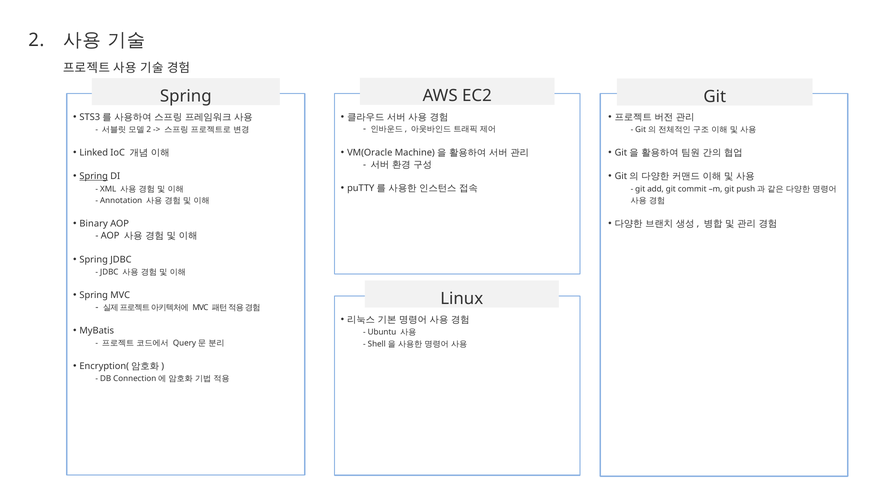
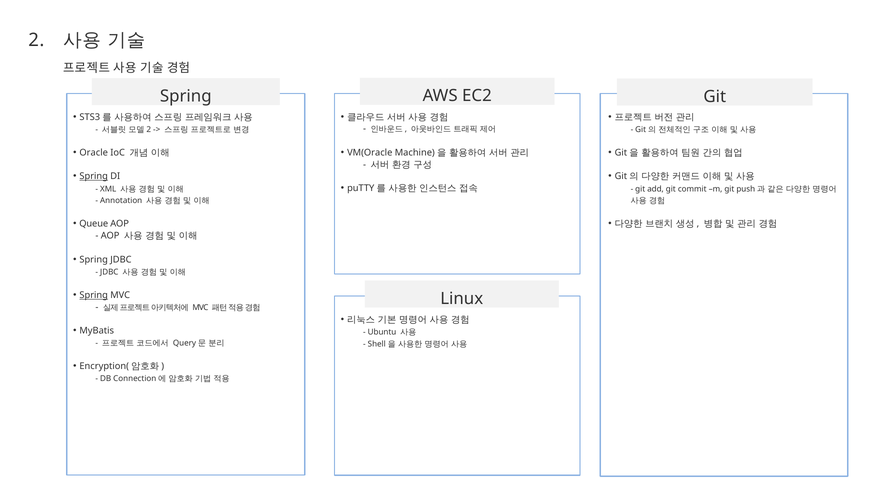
Linked: Linked -> Oracle (94, 153)
Binary: Binary -> Queue (94, 224)
Spring underline: none -> present (94, 296)
